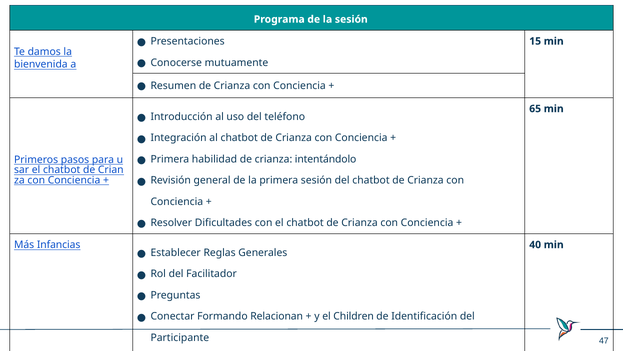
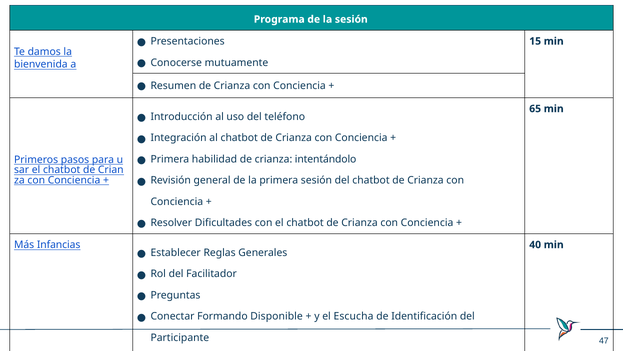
Relacionan: Relacionan -> Disponible (277, 316)
Children: Children -> Escucha (354, 316)
